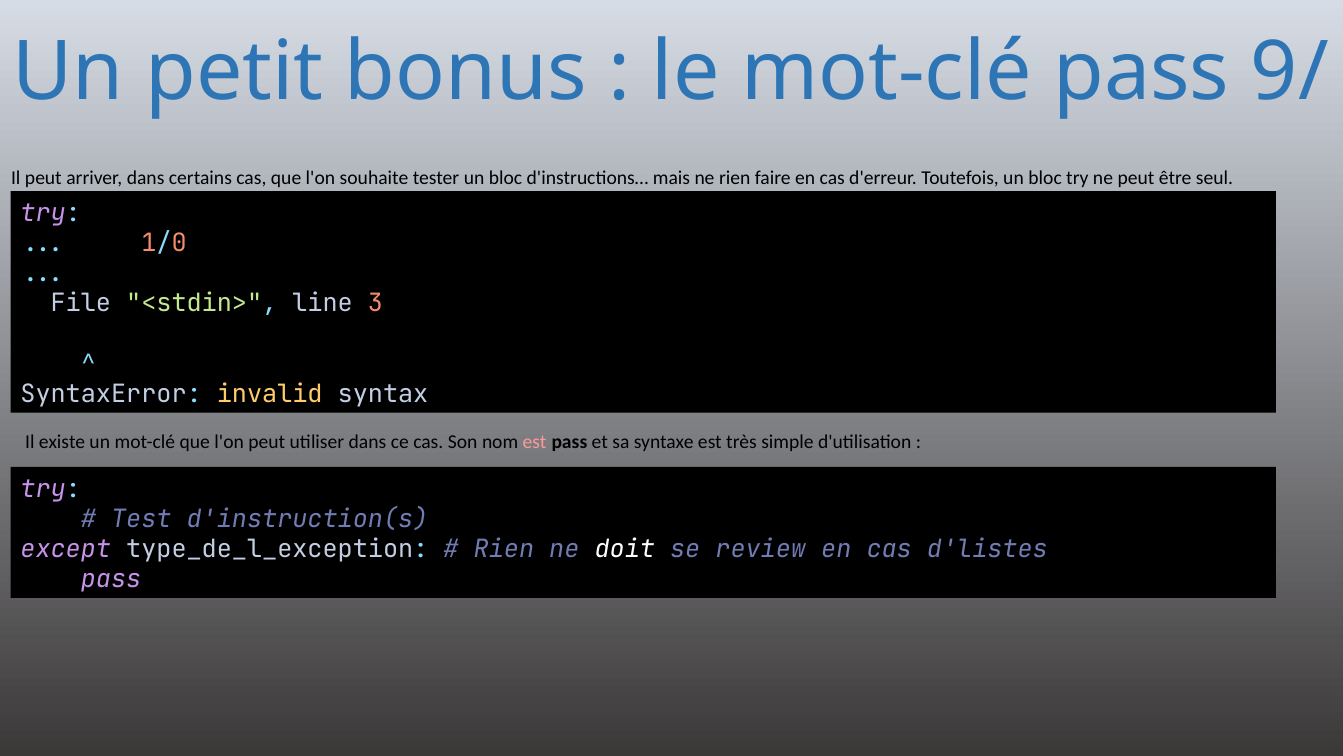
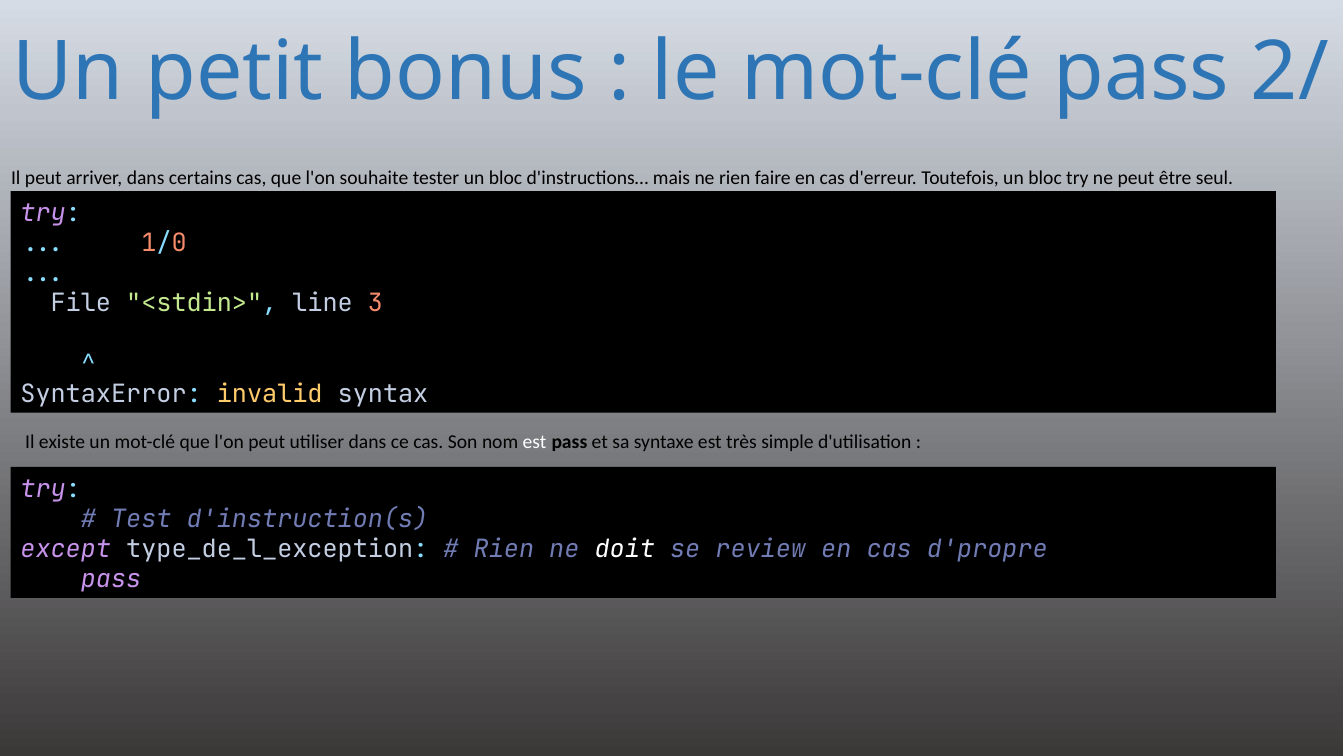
9/: 9/ -> 2/ (1290, 72)
est colour: pink -> white (535, 442)
d'listes: d'listes -> d'propre (987, 549)
